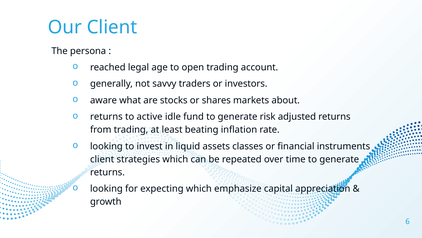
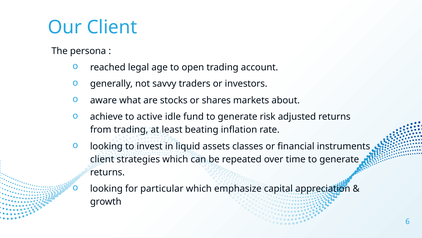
returns: returns -> achieve (106, 117)
expecting: expecting -> particular (162, 188)
